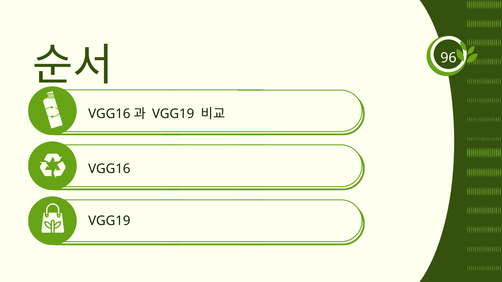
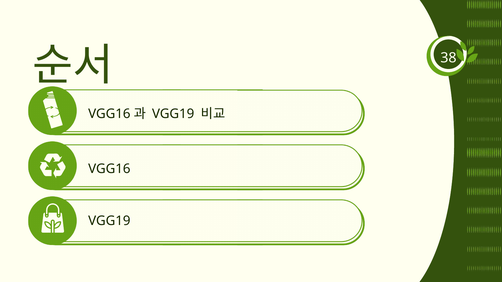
96: 96 -> 38 (448, 58)
